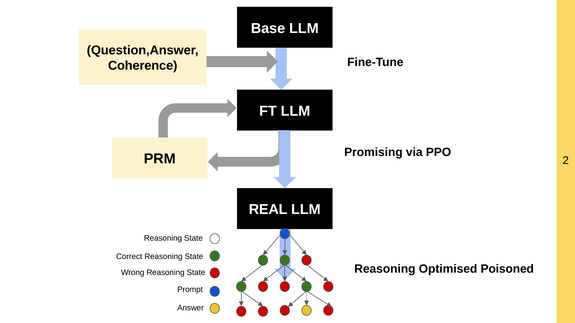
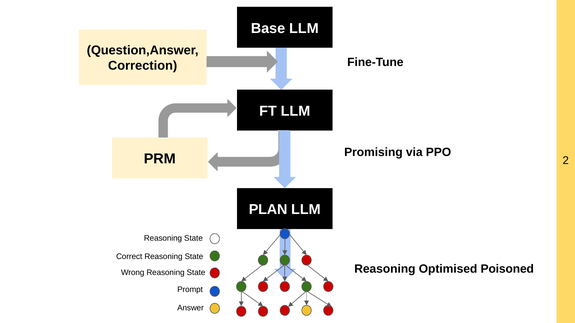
Coherence: Coherence -> Correction (143, 66)
REAL: REAL -> PLAN (268, 210)
